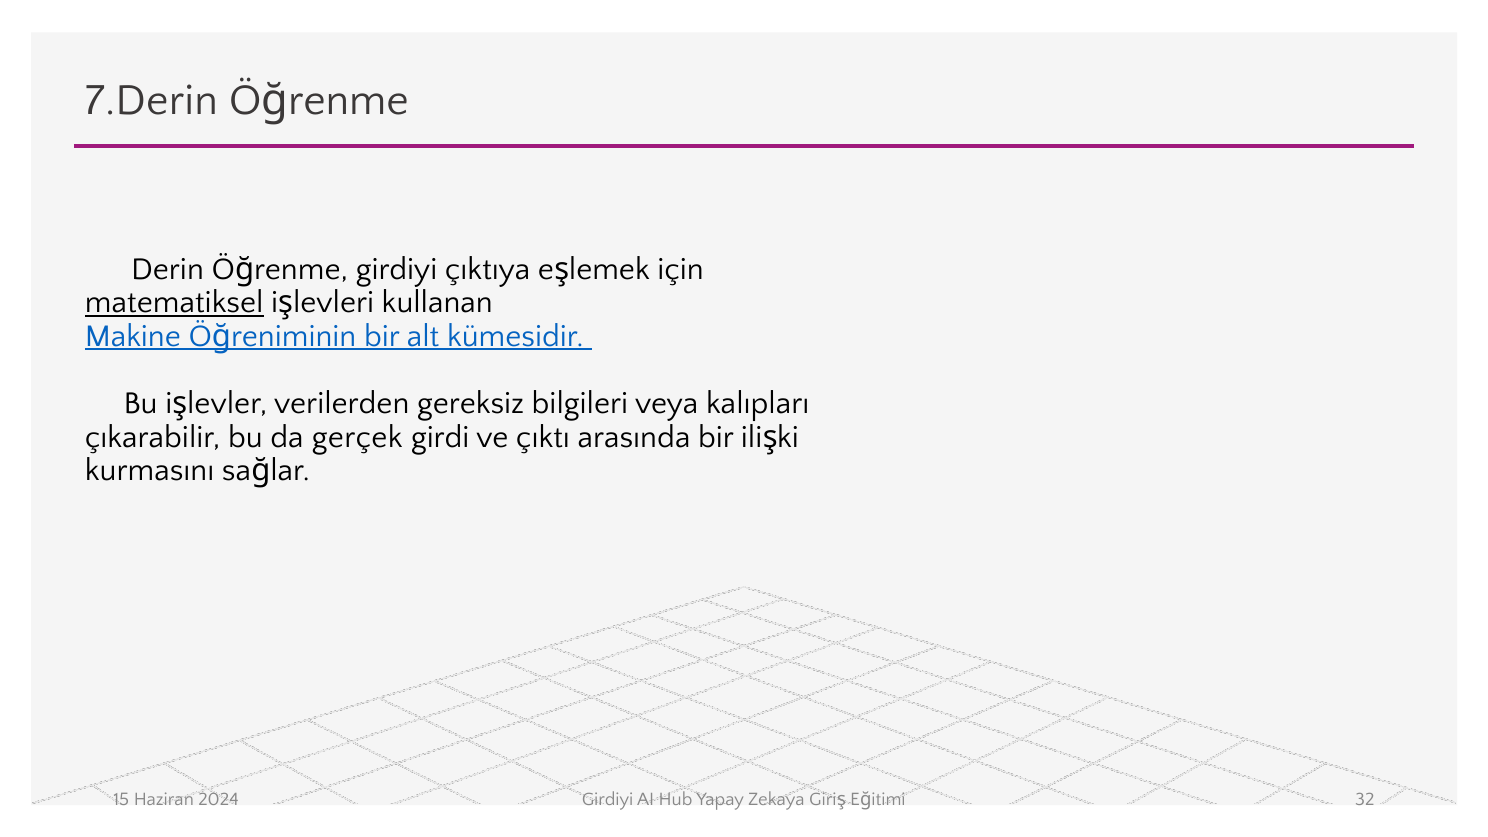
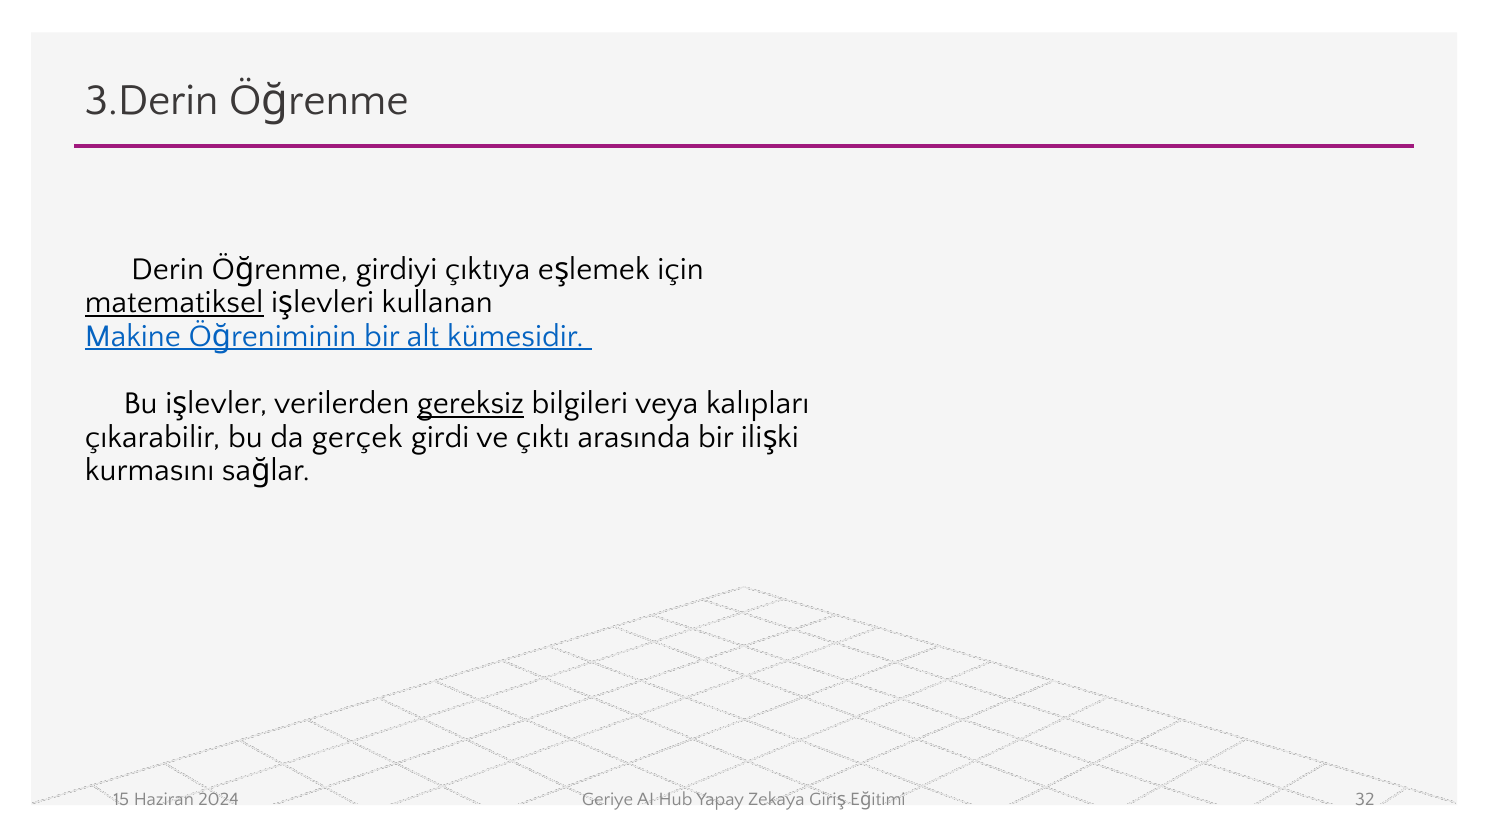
7.Derin: 7.Derin -> 3.Derin (152, 100)
gereksiz underline: none -> present (471, 403)
2024 Girdiyi: Girdiyi -> Geriye (608, 799)
